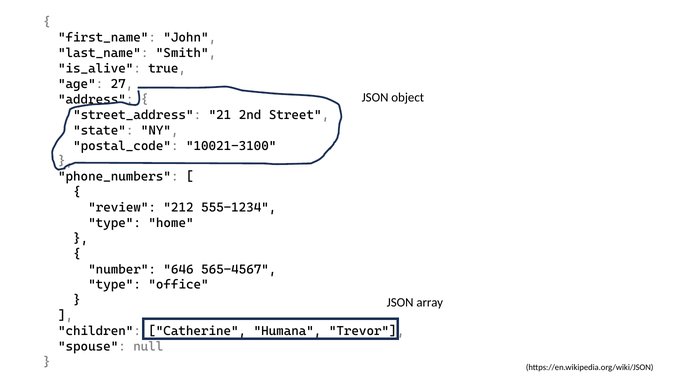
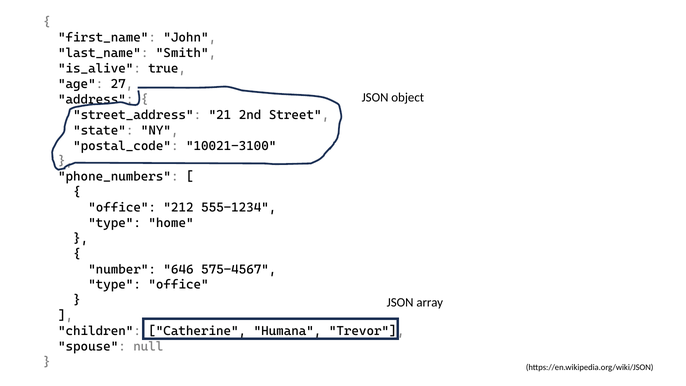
review: review -> office (122, 207)
565-4567: 565-4567 -> 575-4567 (239, 269)
